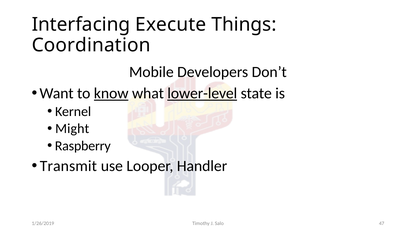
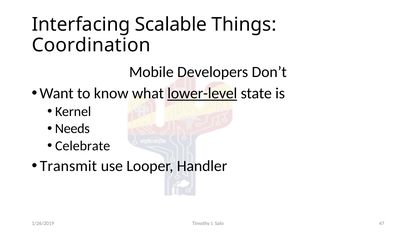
Execute: Execute -> Scalable (171, 25)
know underline: present -> none (111, 93)
Might: Might -> Needs (72, 129)
Raspberry: Raspberry -> Celebrate (83, 146)
